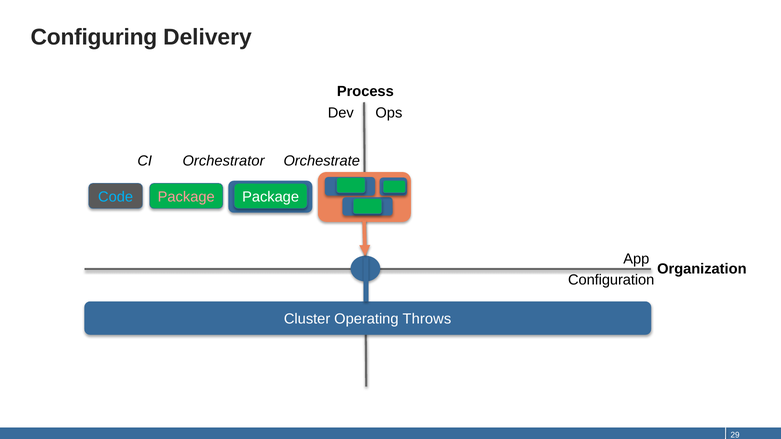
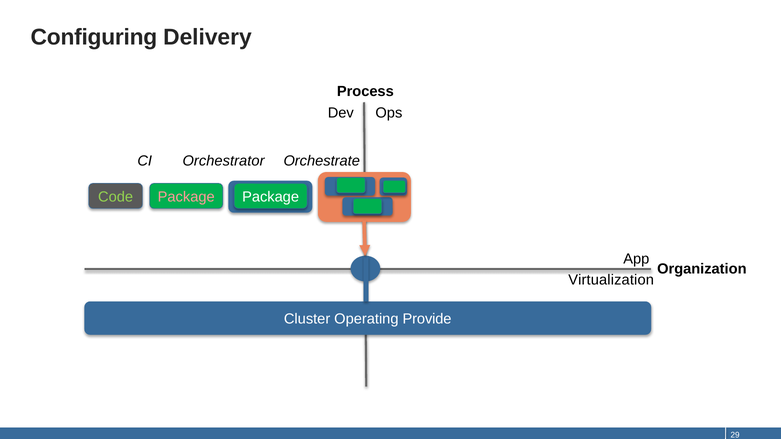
Code colour: light blue -> light green (116, 197)
Configuration: Configuration -> Virtualization (611, 280)
Throws: Throws -> Provide (427, 319)
